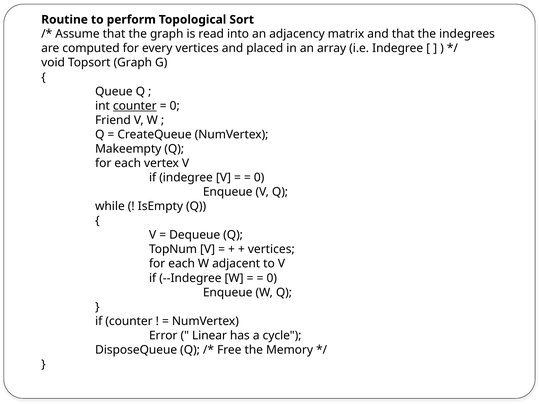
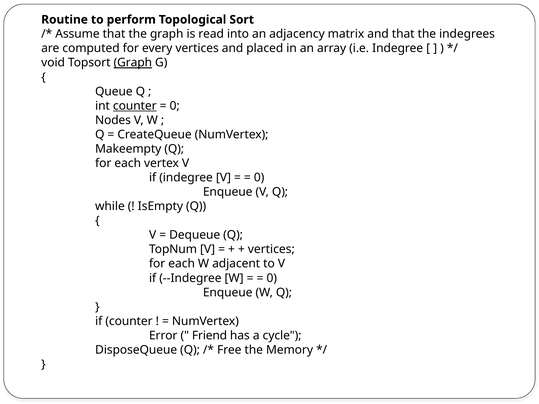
Graph underline: none -> present (133, 63)
Friend: Friend -> Nodes (113, 120)
Linear: Linear -> Friend (210, 336)
